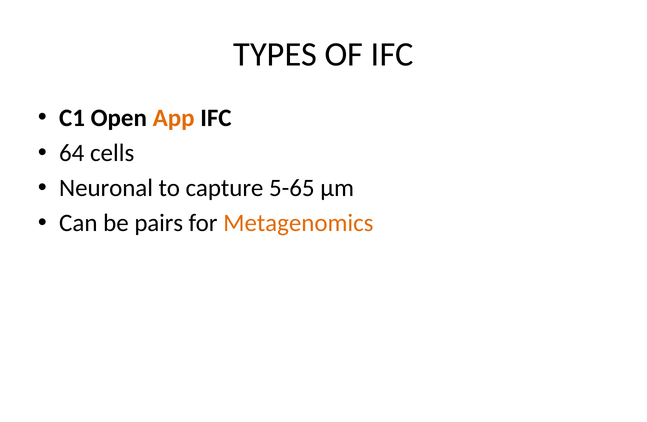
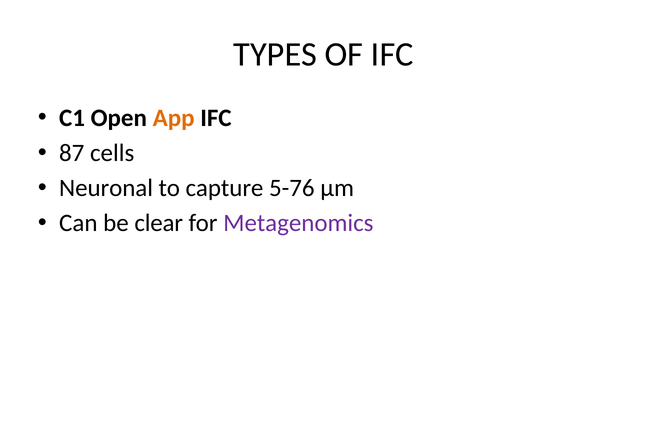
64: 64 -> 87 (72, 153)
5-65: 5-65 -> 5-76 (292, 188)
pairs: pairs -> clear (159, 223)
Metagenomics colour: orange -> purple (298, 223)
